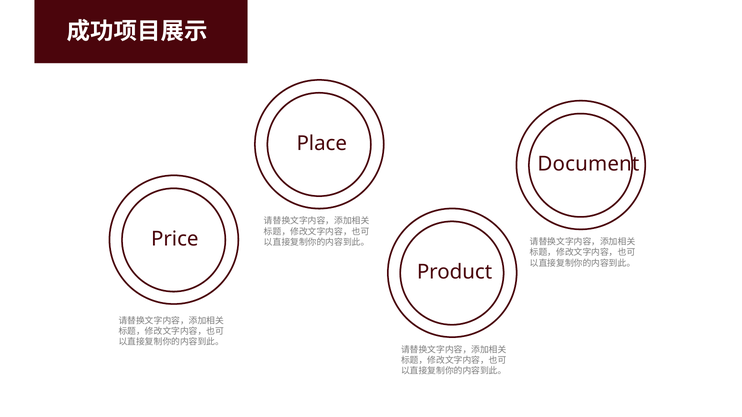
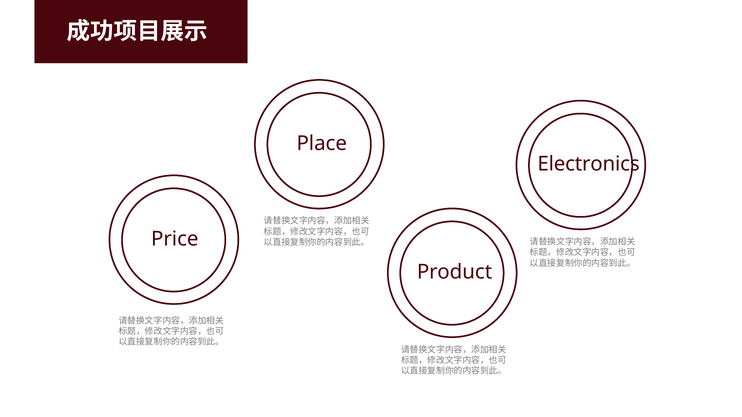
Document: Document -> Electronics (589, 164)
